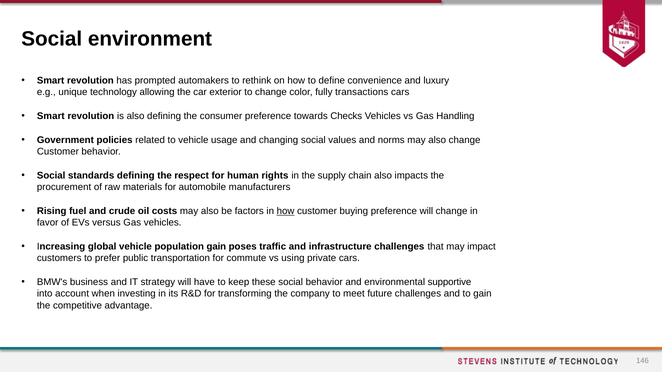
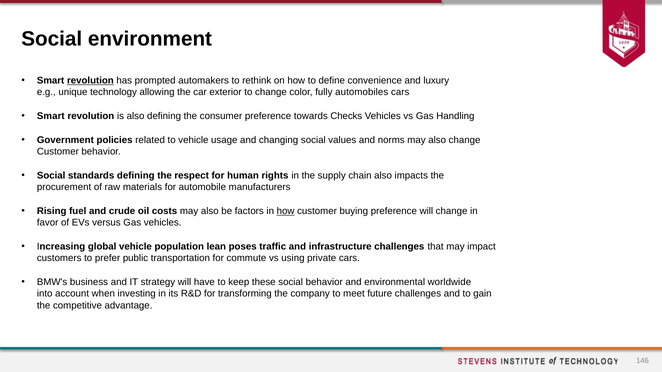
revolution underline: none -> present (90, 80)
transactions: transactions -> automobiles (362, 92)
population gain: gain -> lean (216, 247)
supportive: supportive -> worldwide (449, 283)
